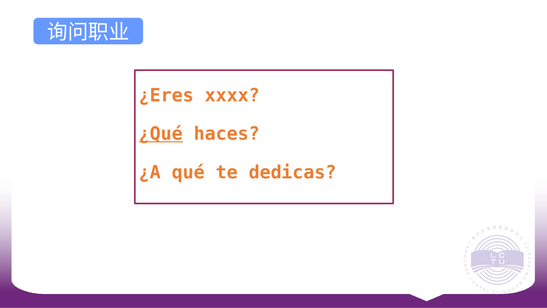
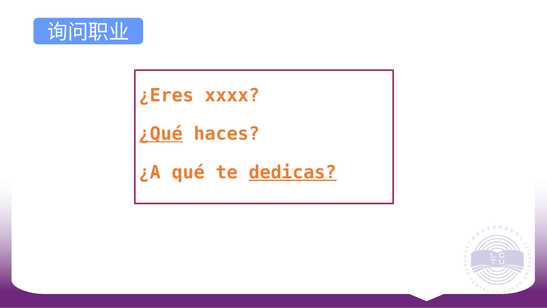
dedicas underline: none -> present (293, 172)
